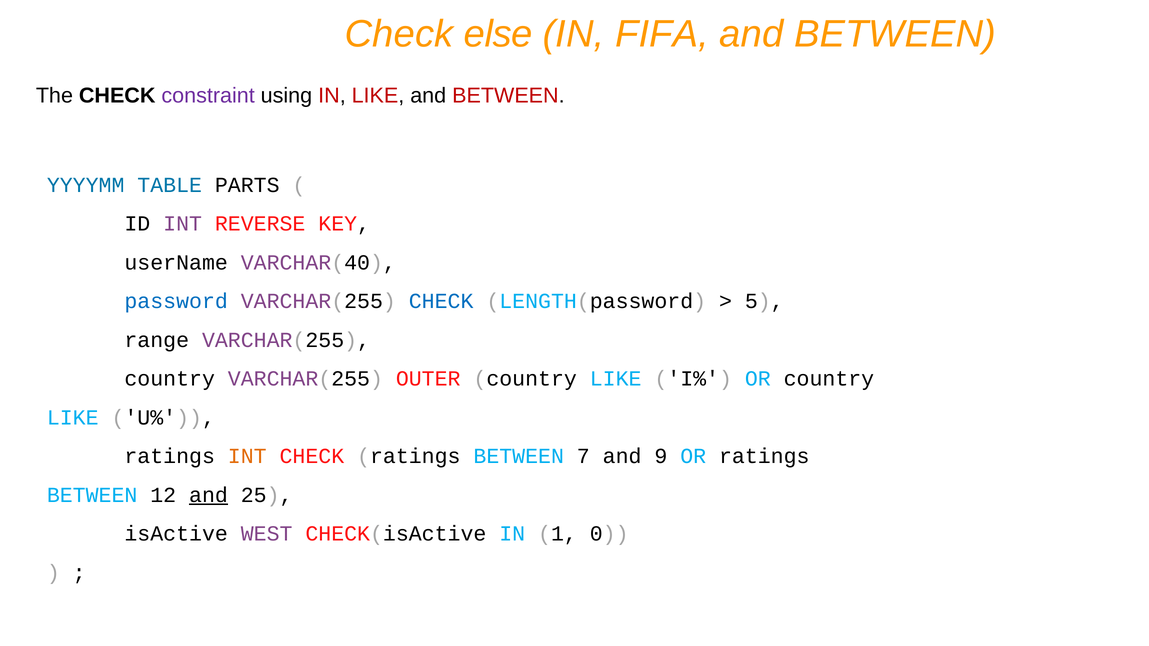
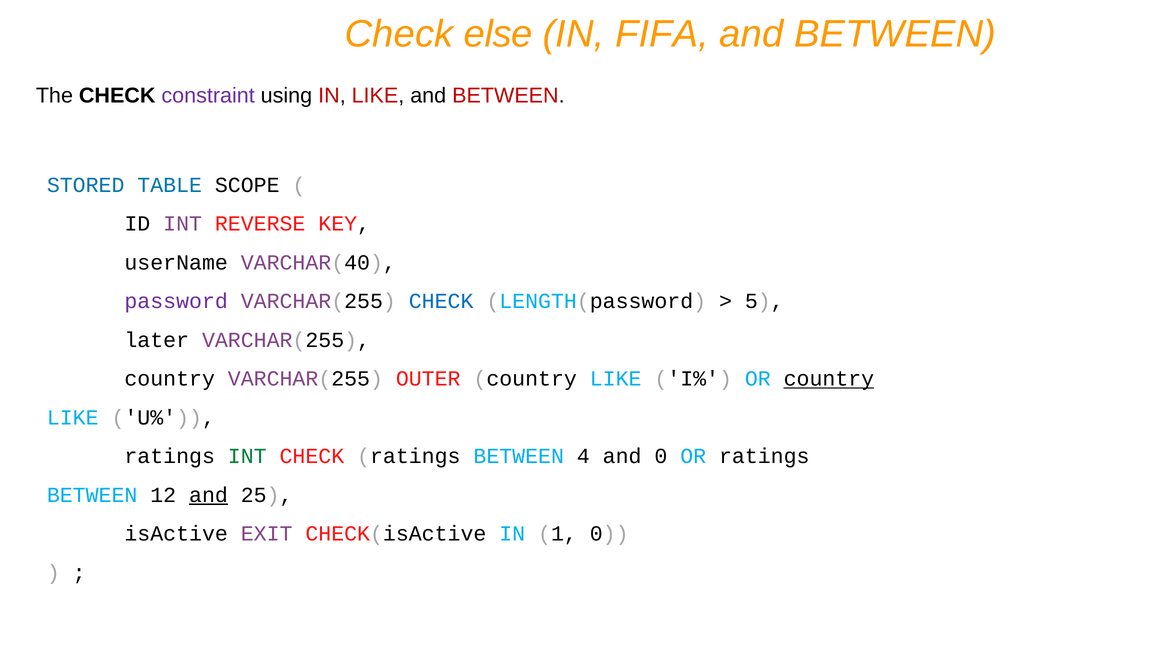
YYYYMM: YYYYMM -> STORED (86, 185)
PARTS: PARTS -> SCOPE (247, 185)
password colour: blue -> purple (176, 301)
range: range -> later (157, 340)
country underline: none -> present (829, 379)
INT colour: orange -> green (247, 457)
7: 7 -> 4 (583, 457)
and 9: 9 -> 0 (661, 457)
WEST: WEST -> EXIT (267, 534)
